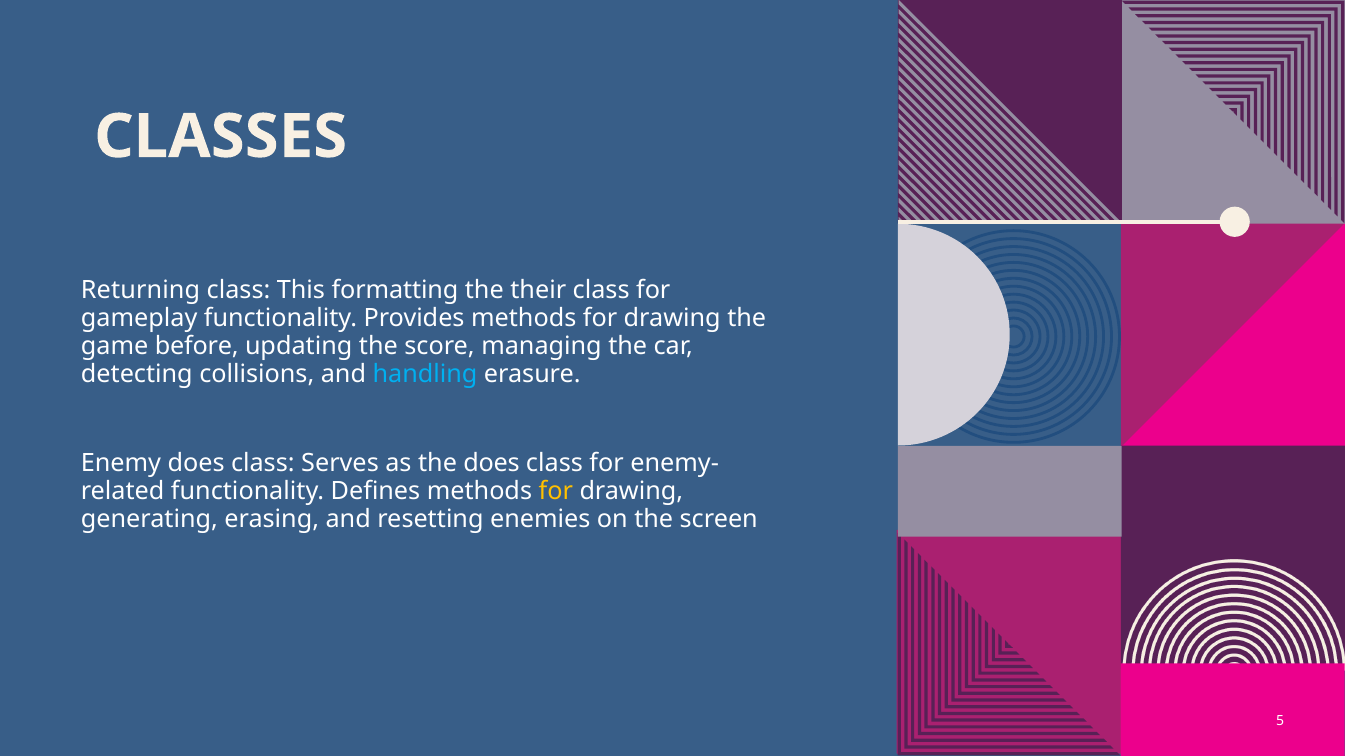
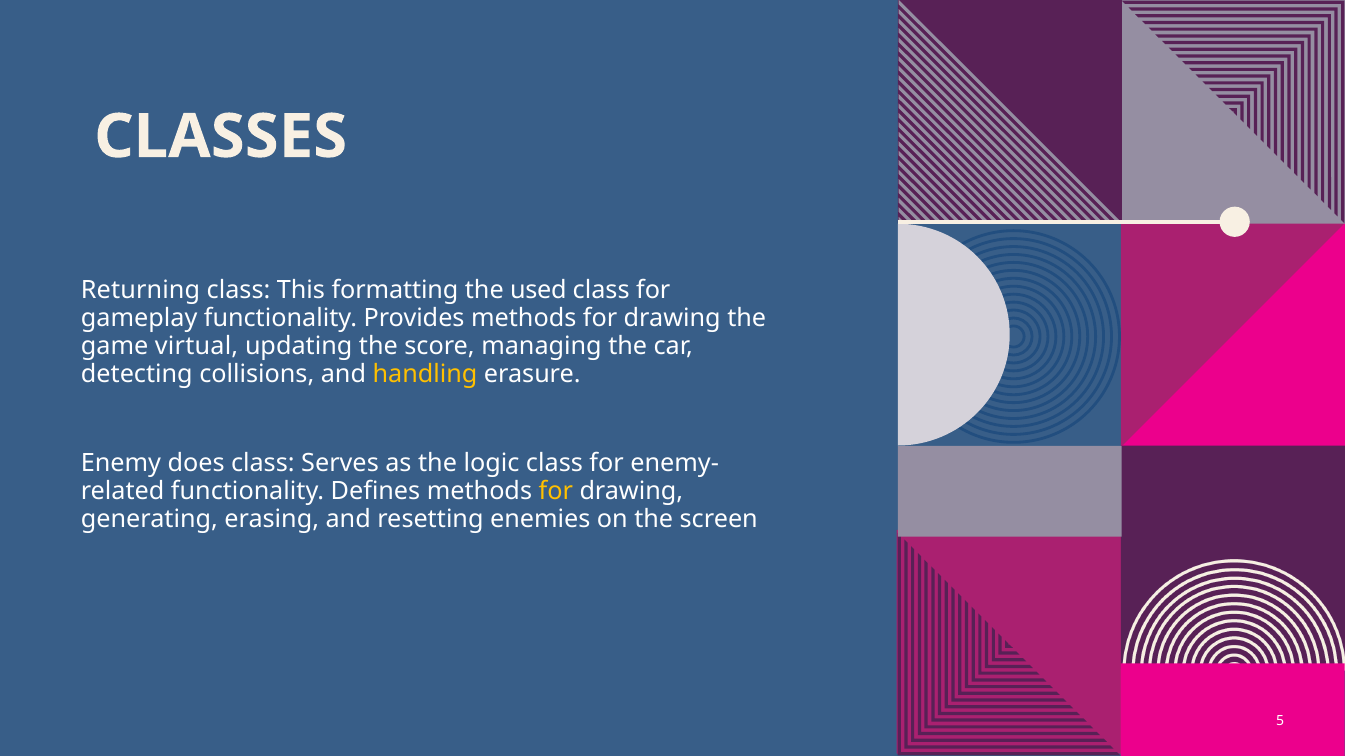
their: their -> used (538, 290)
before: before -> virtual (197, 346)
handling colour: light blue -> yellow (425, 374)
the does: does -> logic (491, 464)
